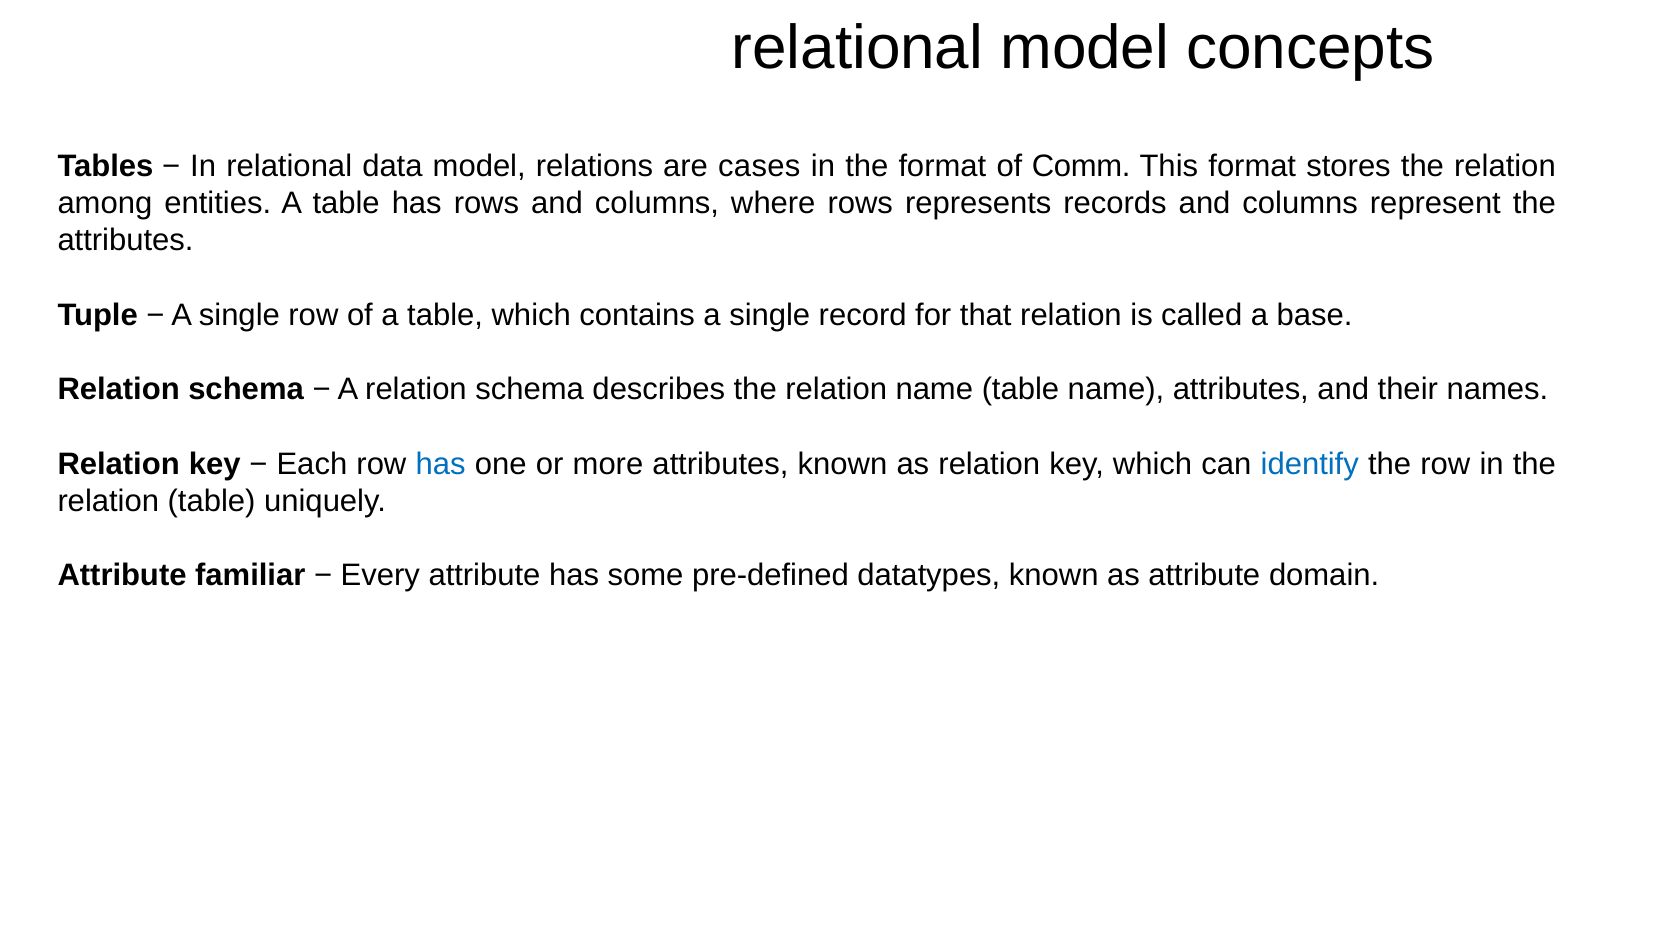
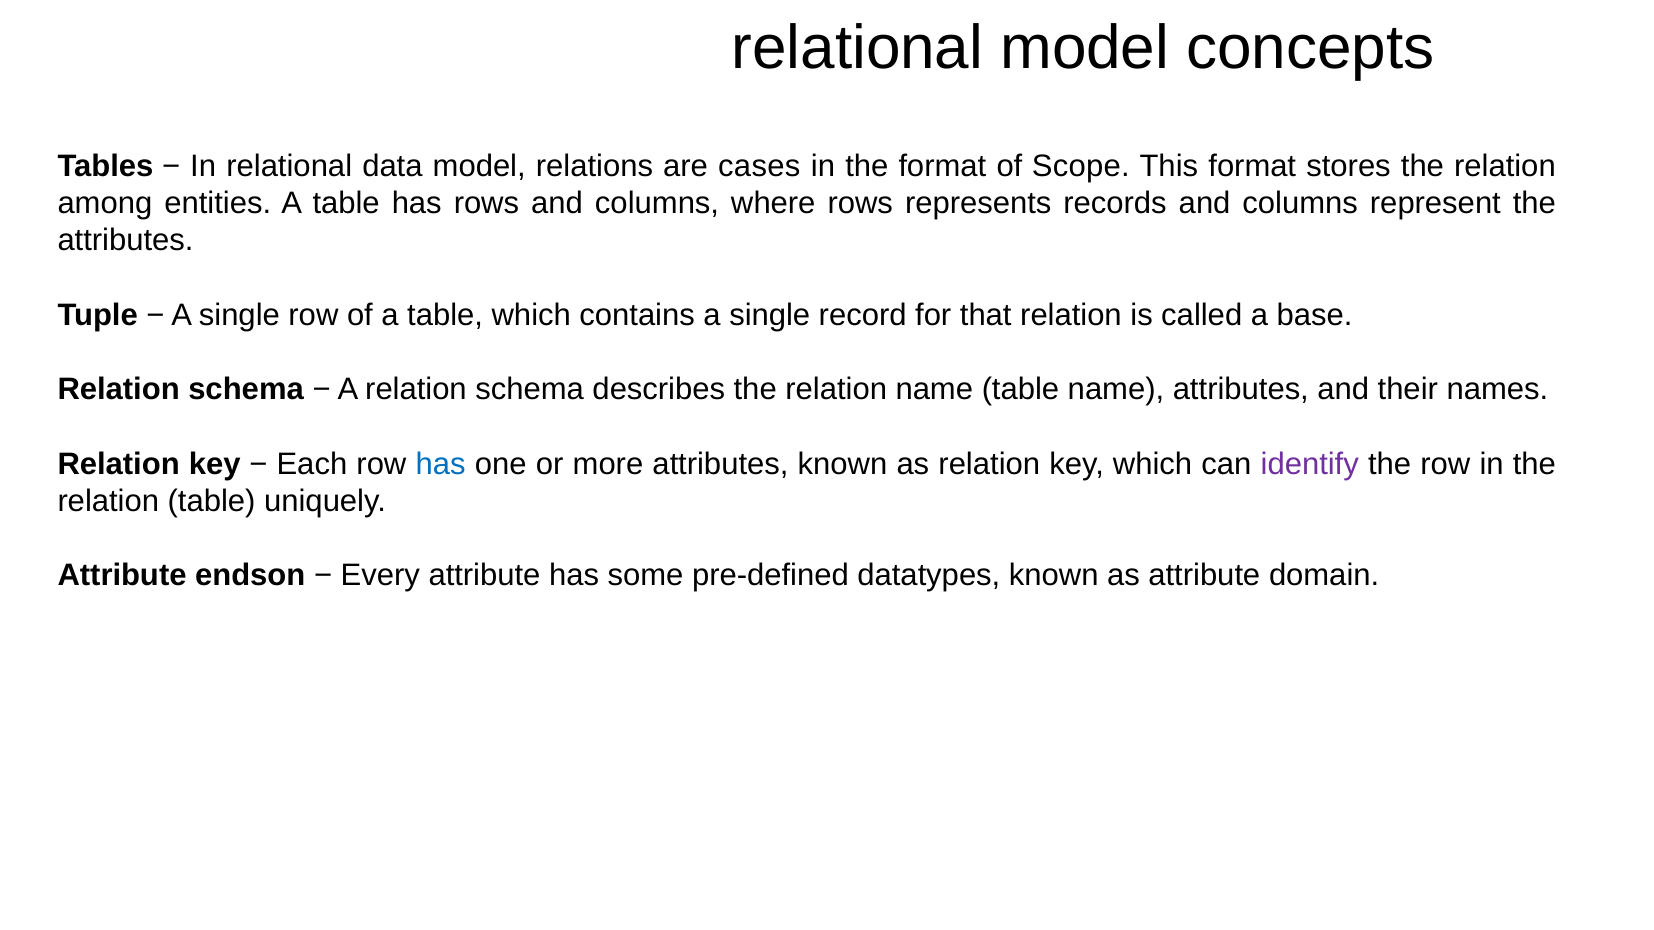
Comm: Comm -> Scope (1081, 166)
identify colour: blue -> purple (1310, 464)
familiar: familiar -> endson (250, 576)
